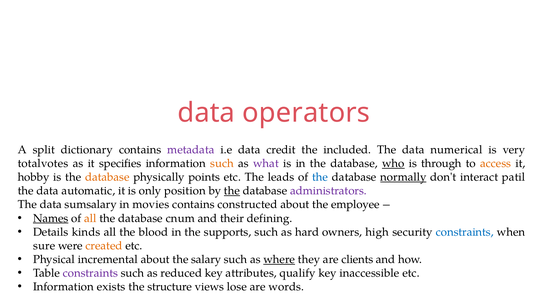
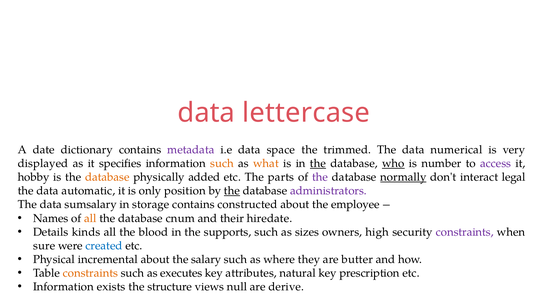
operators: operators -> lettercase (306, 113)
split: split -> date (44, 150)
credit: credit -> space (281, 150)
included: included -> trimmed (347, 150)
totalvotes: totalvotes -> displayed (43, 164)
what colour: purple -> orange (266, 164)
the underline: none -> present (318, 164)
through: through -> number (441, 164)
access colour: orange -> purple (496, 164)
points: points -> added (204, 177)
leads: leads -> parts (281, 177)
the colour: blue -> purple (320, 177)
patil: patil -> legal (514, 177)
movies: movies -> storage (151, 205)
Names underline: present -> none (51, 218)
defining: defining -> hiredate (269, 218)
hard: hard -> sizes (307, 232)
constraints colour: blue -> purple (465, 232)
created colour: orange -> blue (104, 246)
where underline: present -> none (279, 260)
clients: clients -> butter (357, 260)
constraints colour: purple -> orange (90, 273)
reduced: reduced -> executes (181, 273)
qualify: qualify -> natural (298, 273)
inaccessible: inaccessible -> prescription (369, 273)
lose: lose -> null (237, 287)
words: words -> derive (286, 287)
